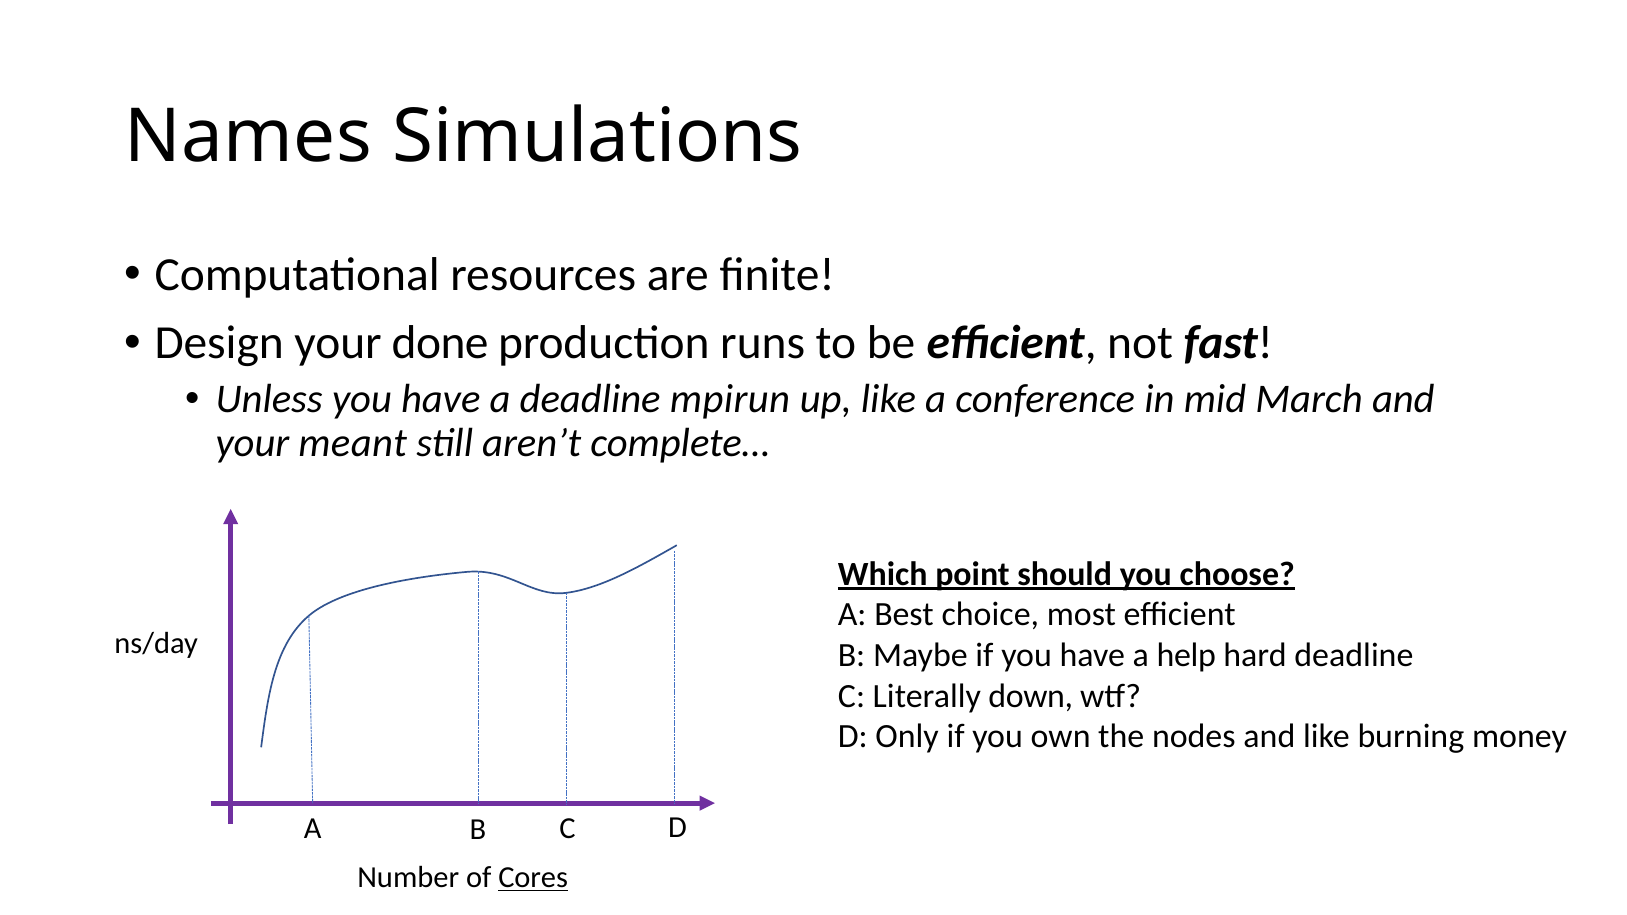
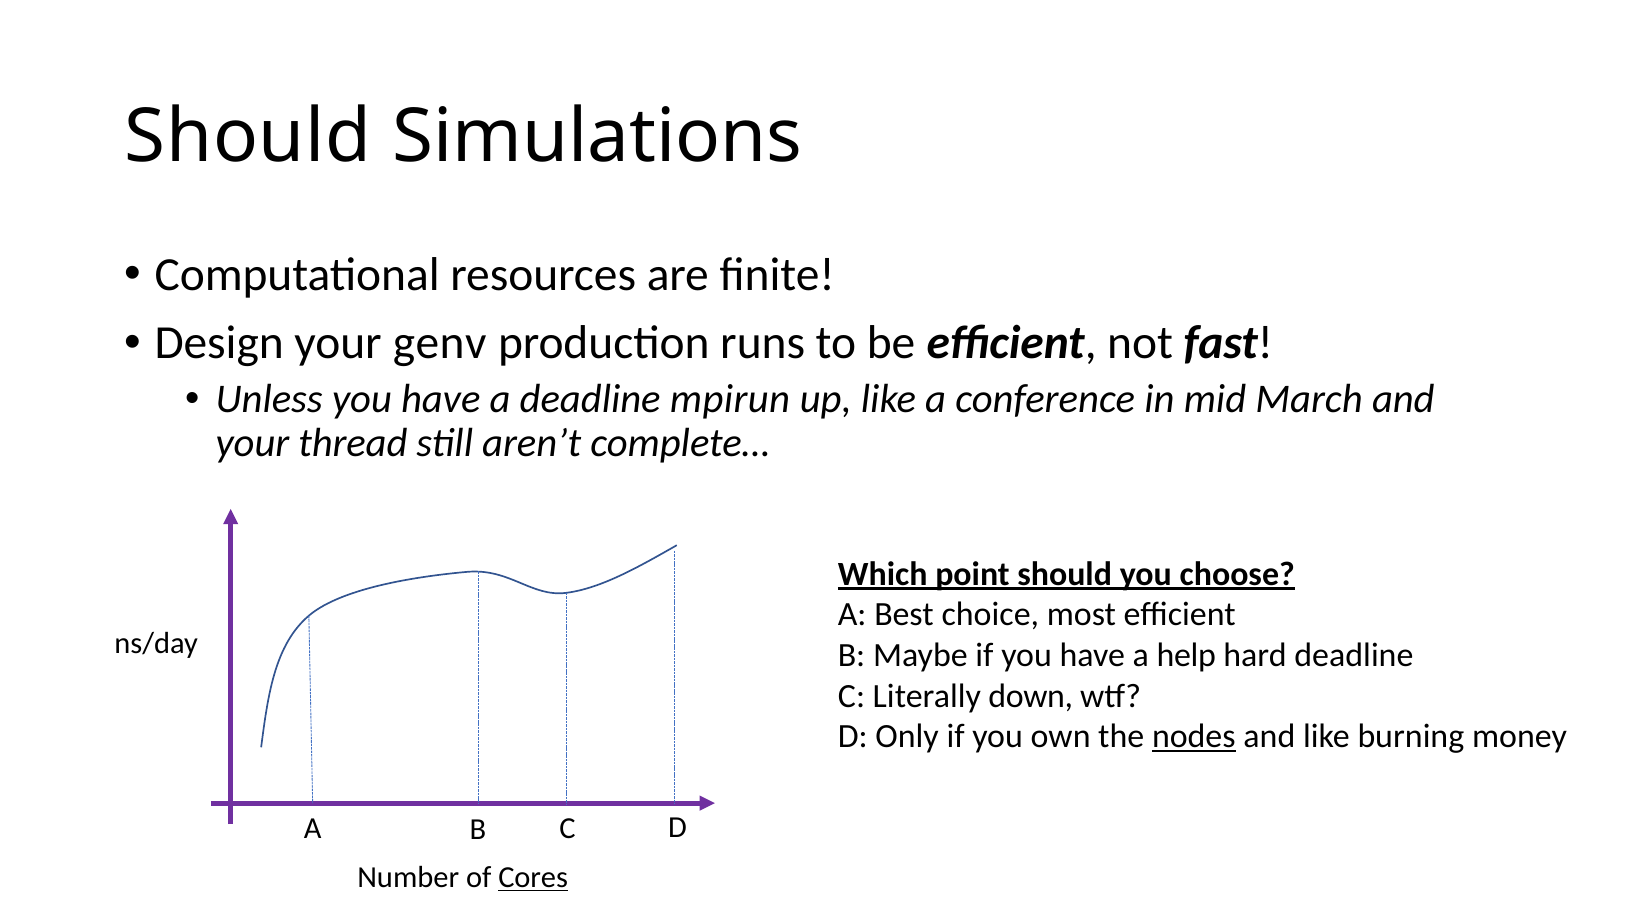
Names: Names -> Should (248, 137)
done: done -> genv (440, 343)
meant: meant -> thread (353, 443)
nodes underline: none -> present (1194, 737)
